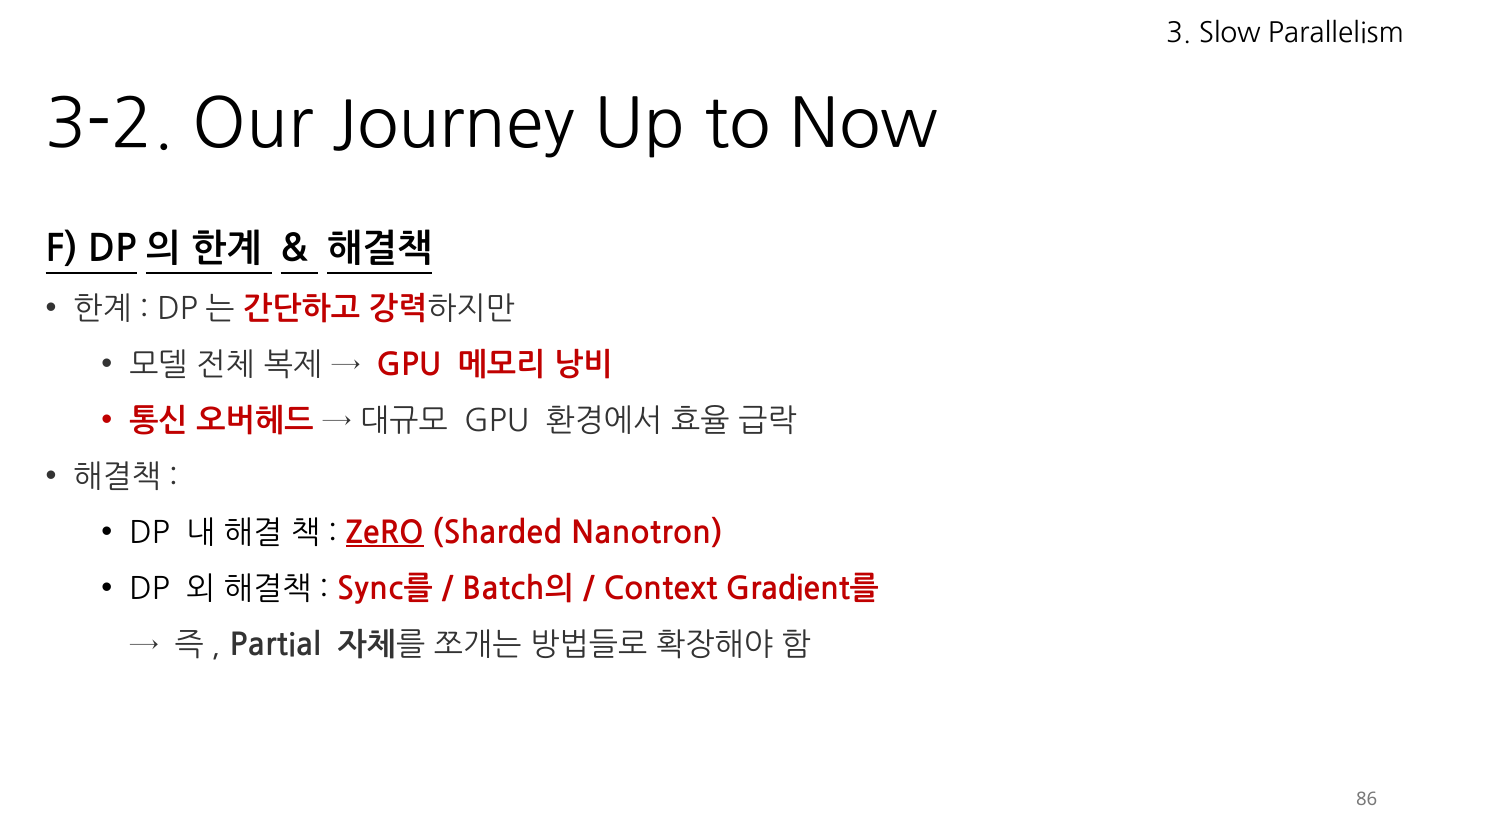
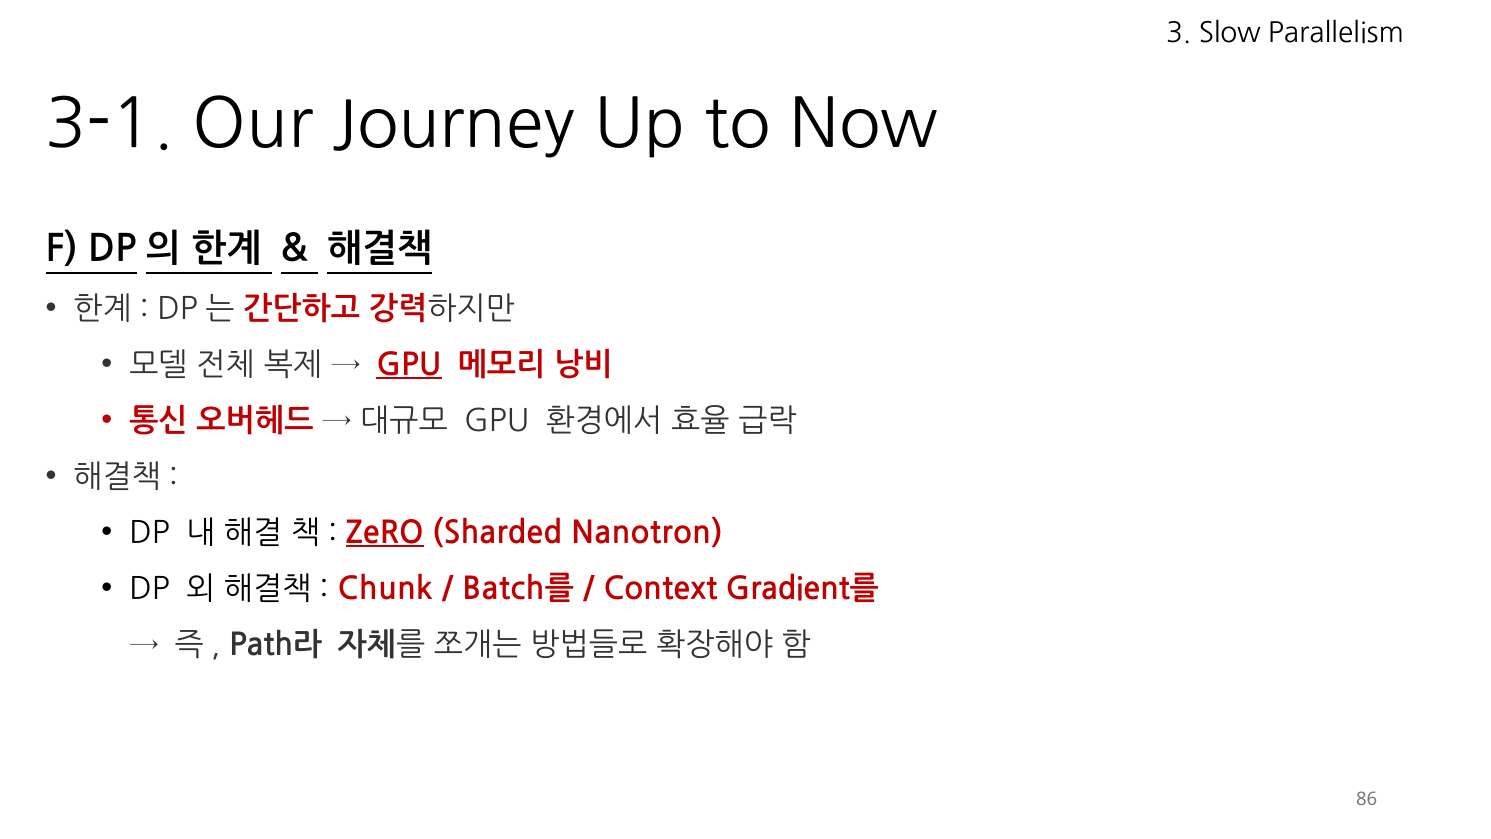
3-2: 3-2 -> 3-1 (110, 125)
GPU underline: none -> present (409, 365)
Sync를: Sync를 -> Chunk (385, 589)
Batch의: Batch의 -> Batch를 (518, 589)
Partial: Partial -> Path라 (276, 645)
